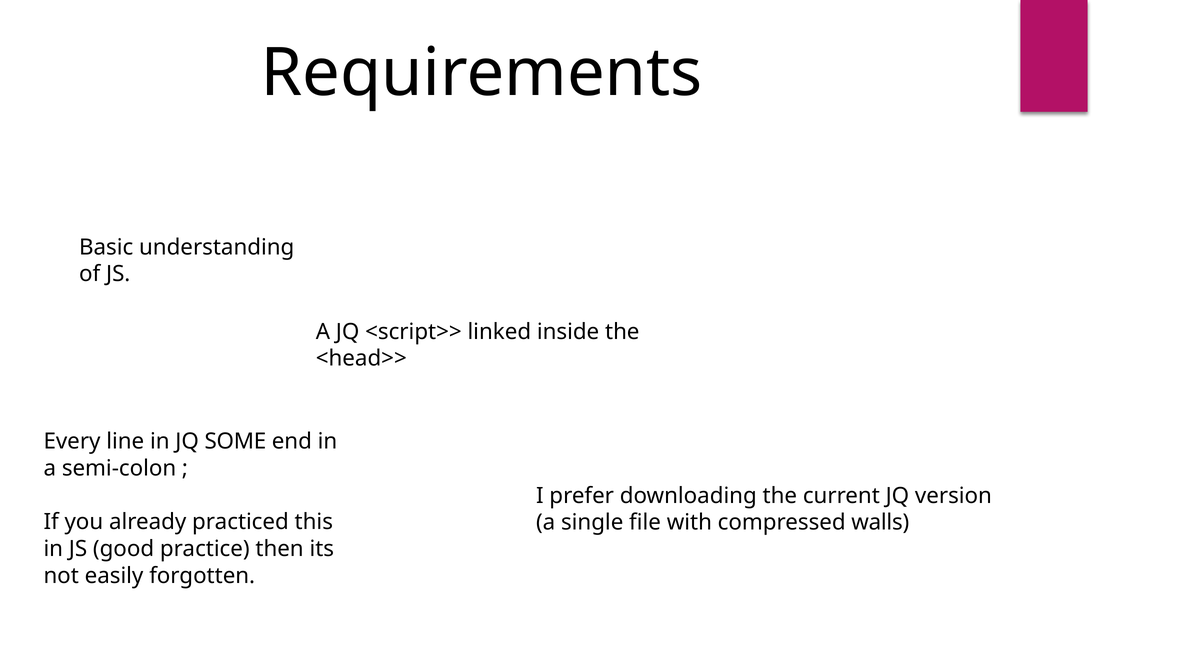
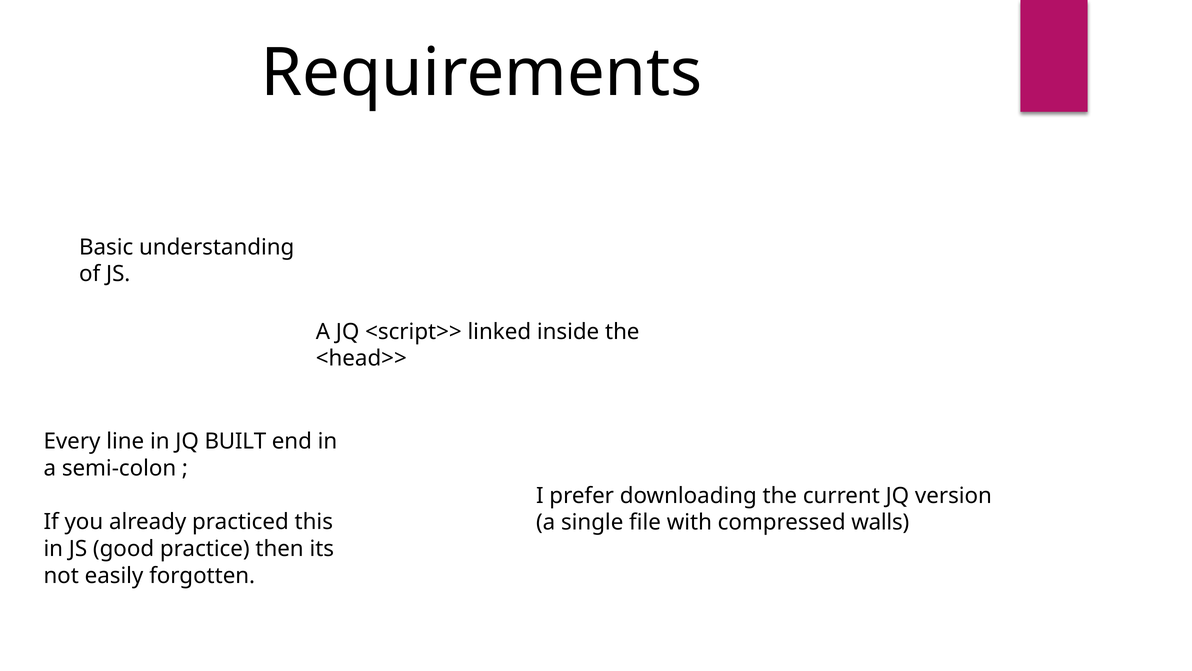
SOME: SOME -> BUILT (235, 441)
